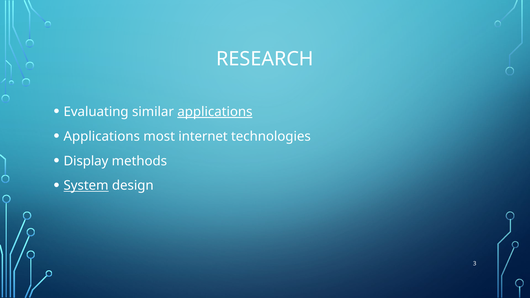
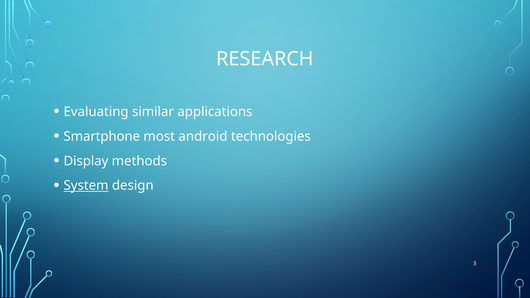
applications underline: present -> none (215, 112)
Applications: Applications -> Smartphone (102, 136)
internet: internet -> android (203, 136)
